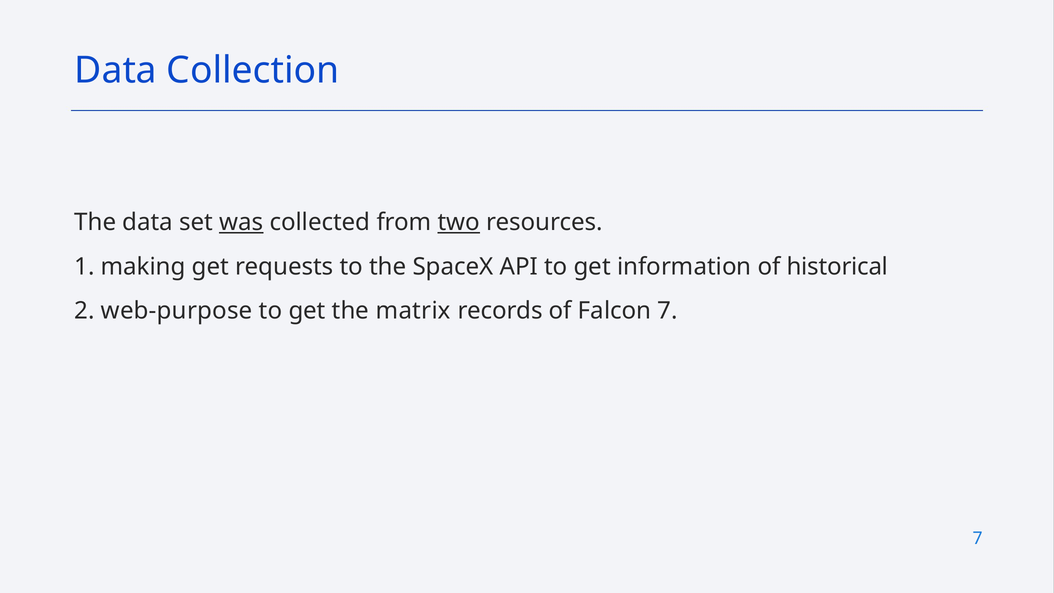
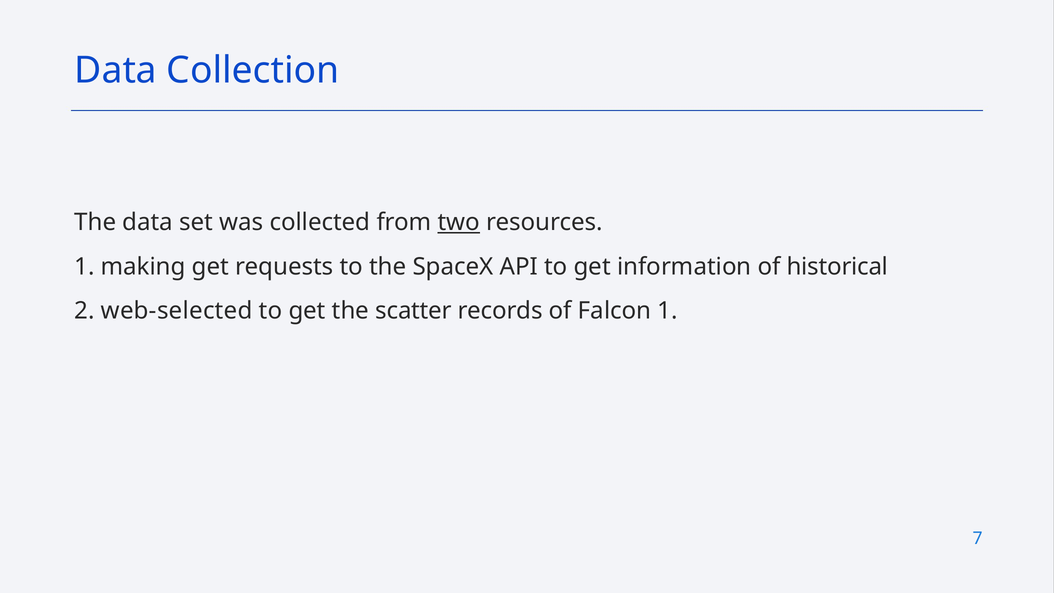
was underline: present -> none (241, 222)
web-purpose: web-purpose -> web-selected (177, 311)
matrix: matrix -> scatter (413, 311)
Falcon 7: 7 -> 1 (668, 311)
